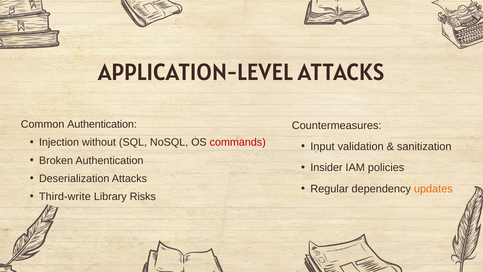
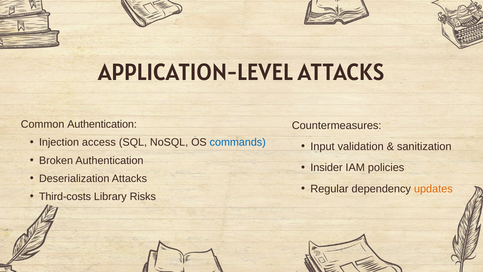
without: without -> access (99, 142)
commands colour: red -> blue (238, 142)
Third-write: Third-write -> Third-costs (65, 196)
